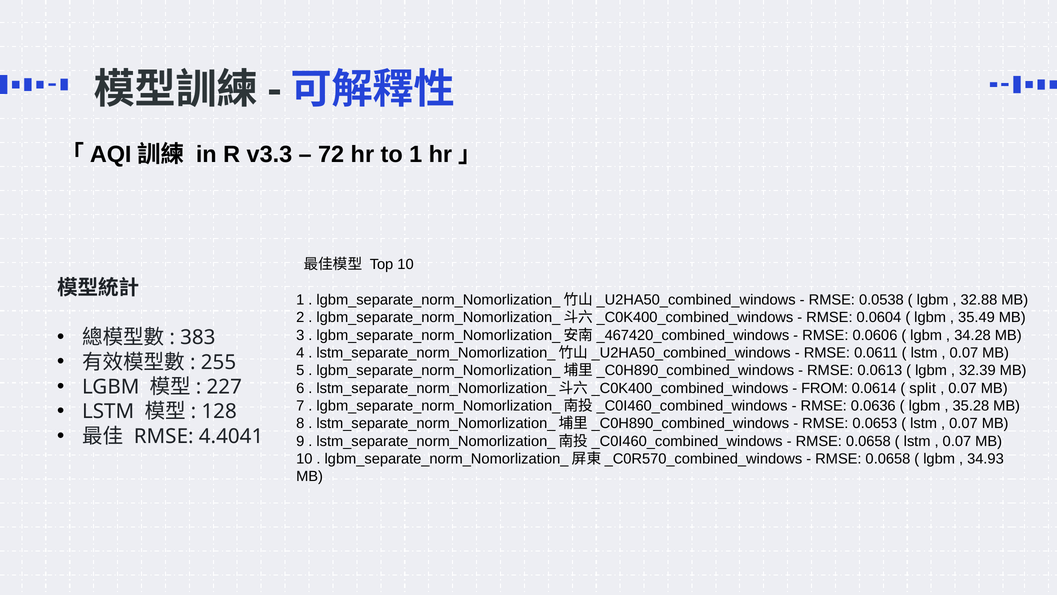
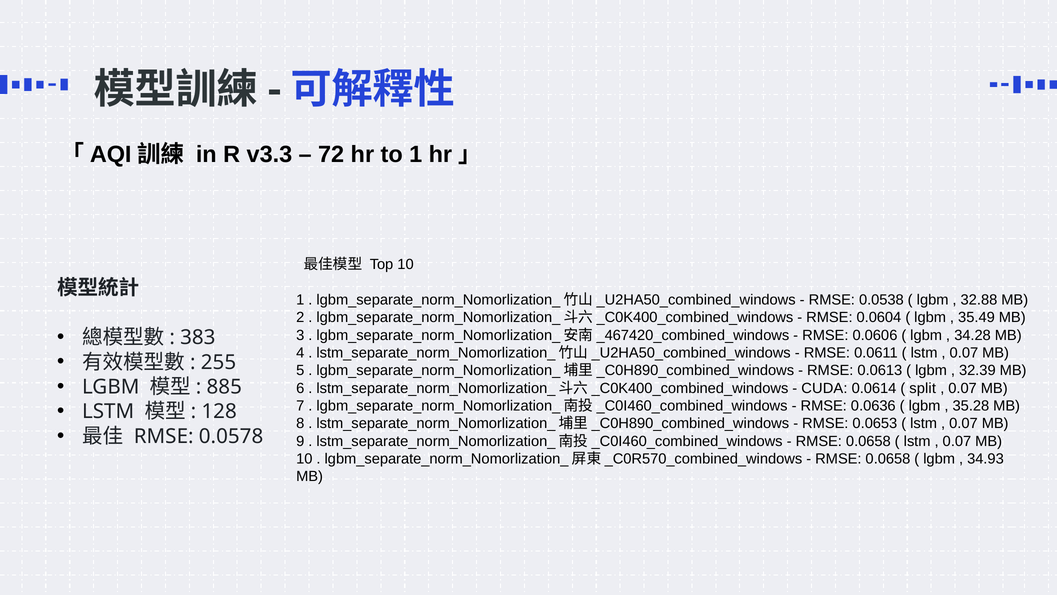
227: 227 -> 885 (224, 387)
FROM: FROM -> CUDA (824, 388)
4.4041: 4.4041 -> 0.0578 (231, 436)
